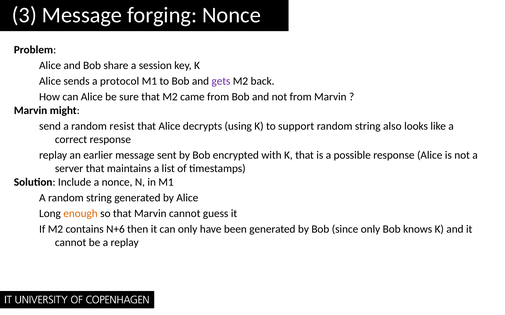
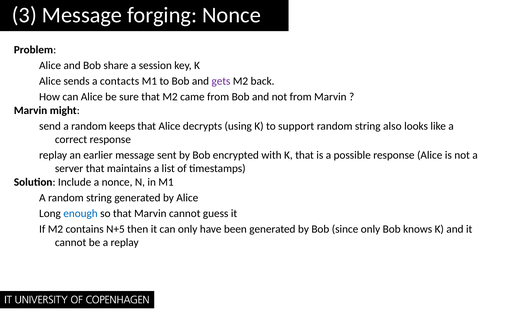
protocol: protocol -> contacts (120, 81)
resist: resist -> keeps (122, 126)
enough colour: orange -> blue (81, 214)
N+6: N+6 -> N+5 (115, 229)
